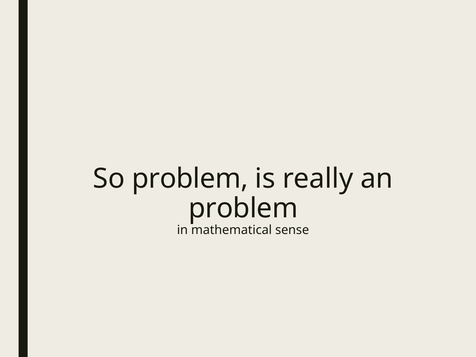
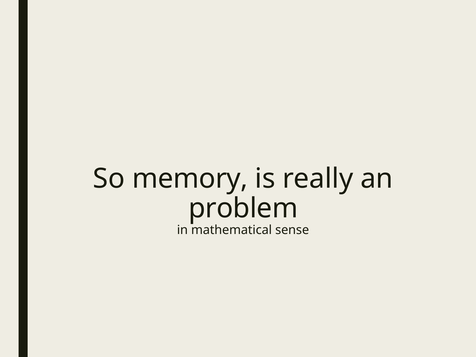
So problem: problem -> memory (190, 179)
